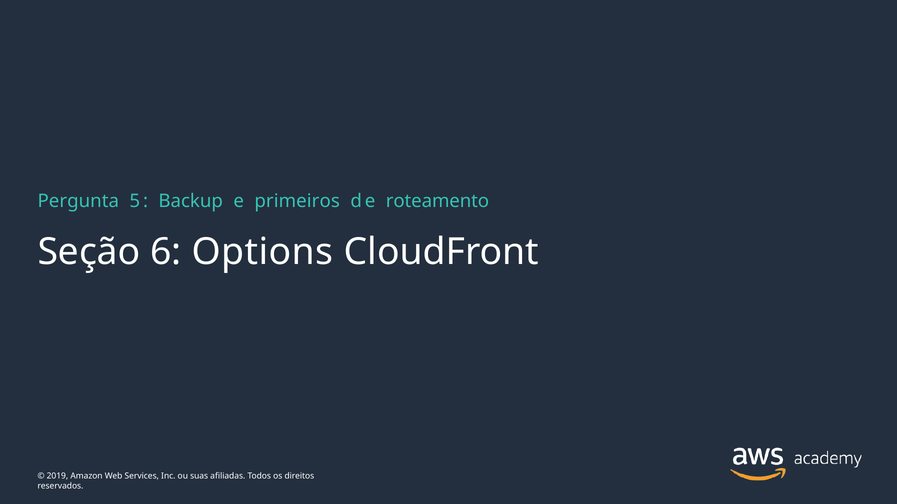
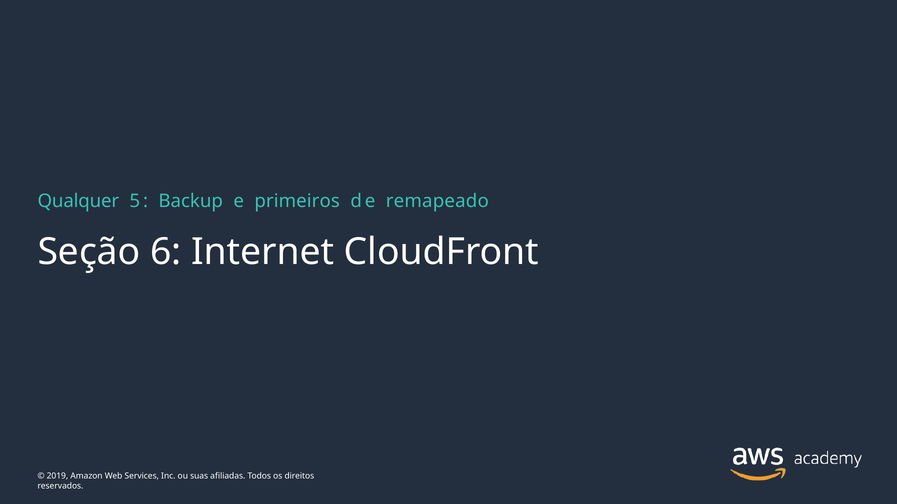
Pergunta: Pergunta -> Qualquer (78, 201)
roteamento: roteamento -> remapeado (437, 201)
Options: Options -> Internet (263, 252)
